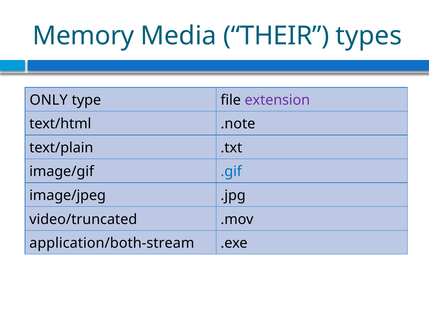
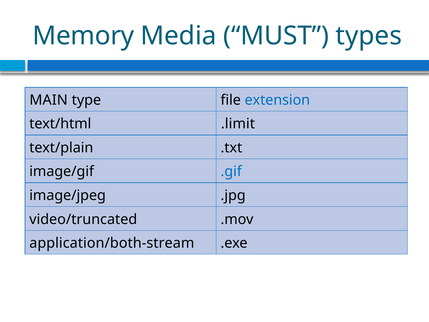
THEIR: THEIR -> MUST (276, 36)
ONLY: ONLY -> MAIN (49, 100)
extension colour: purple -> blue (277, 100)
.note: .note -> .limit (238, 124)
